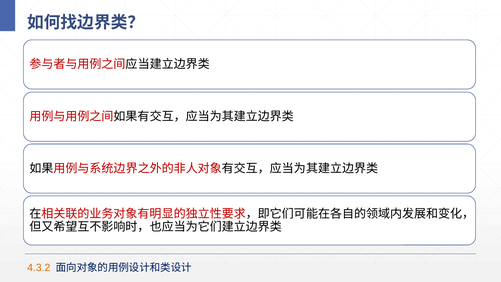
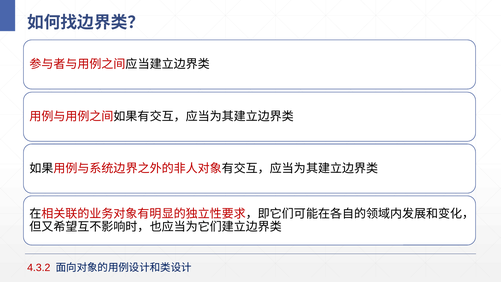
4.3.2 colour: orange -> red (39, 268)
